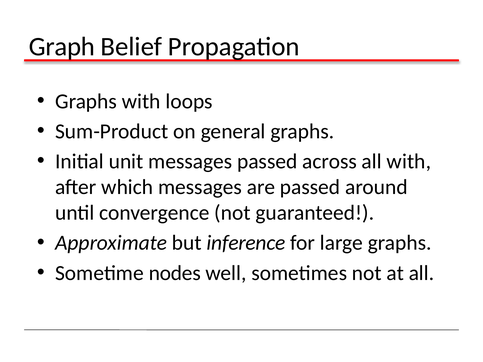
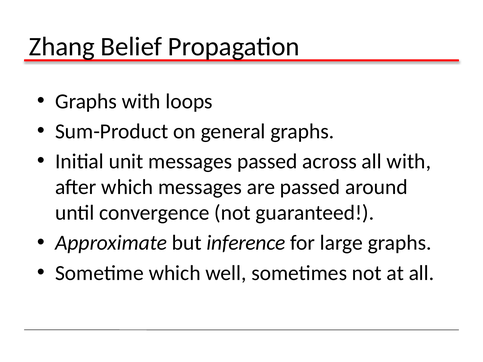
Graph: Graph -> Zhang (62, 47)
Sometime nodes: nodes -> which (175, 273)
